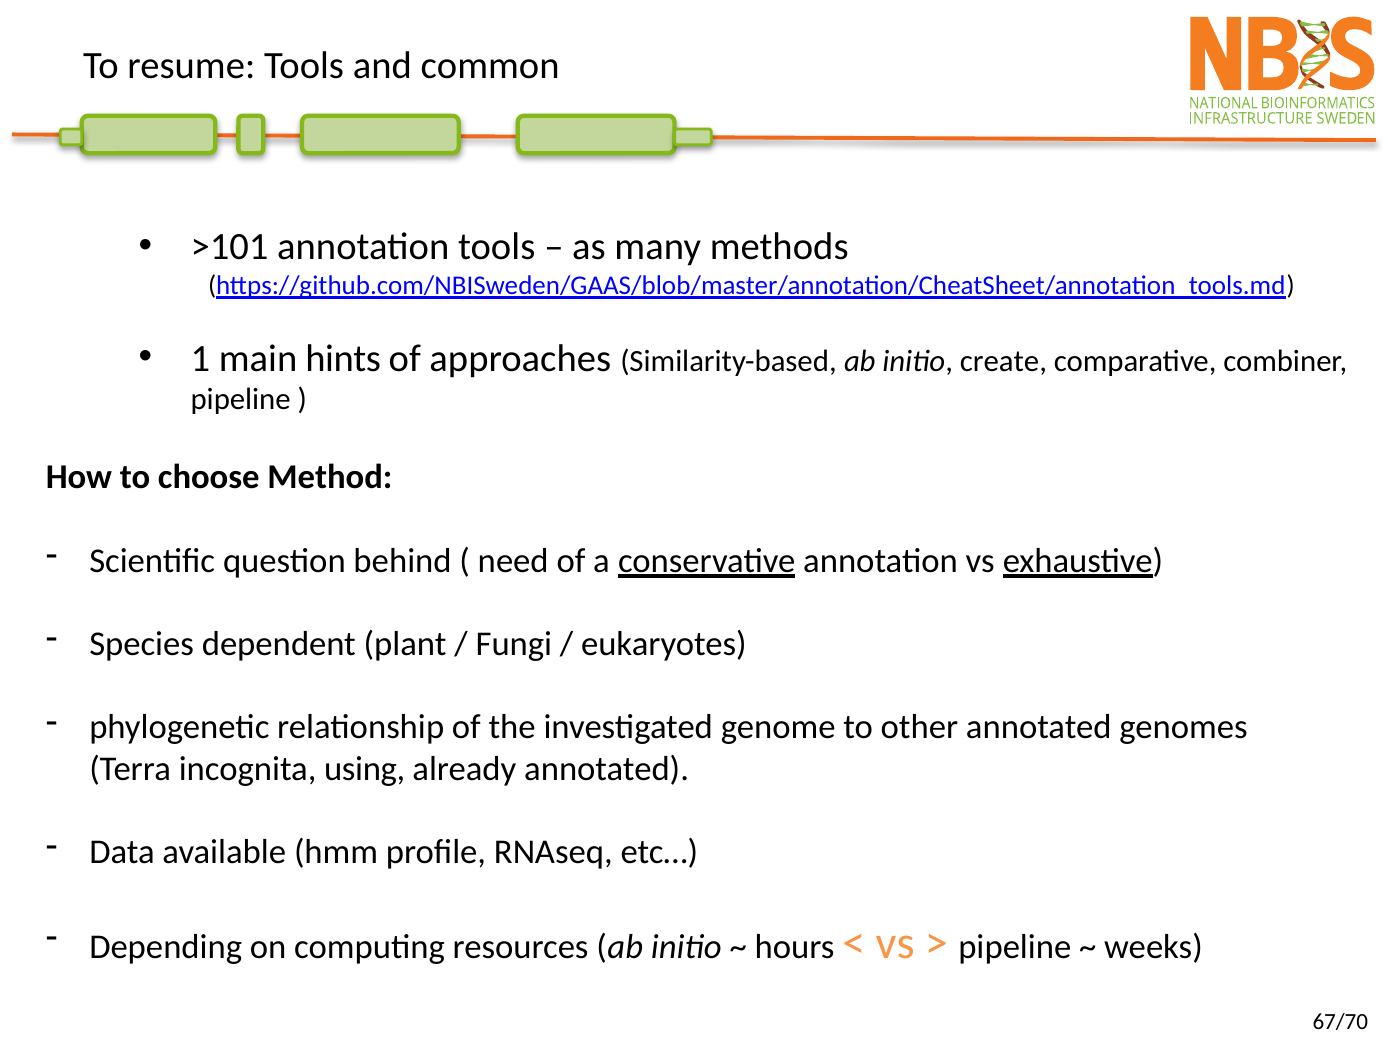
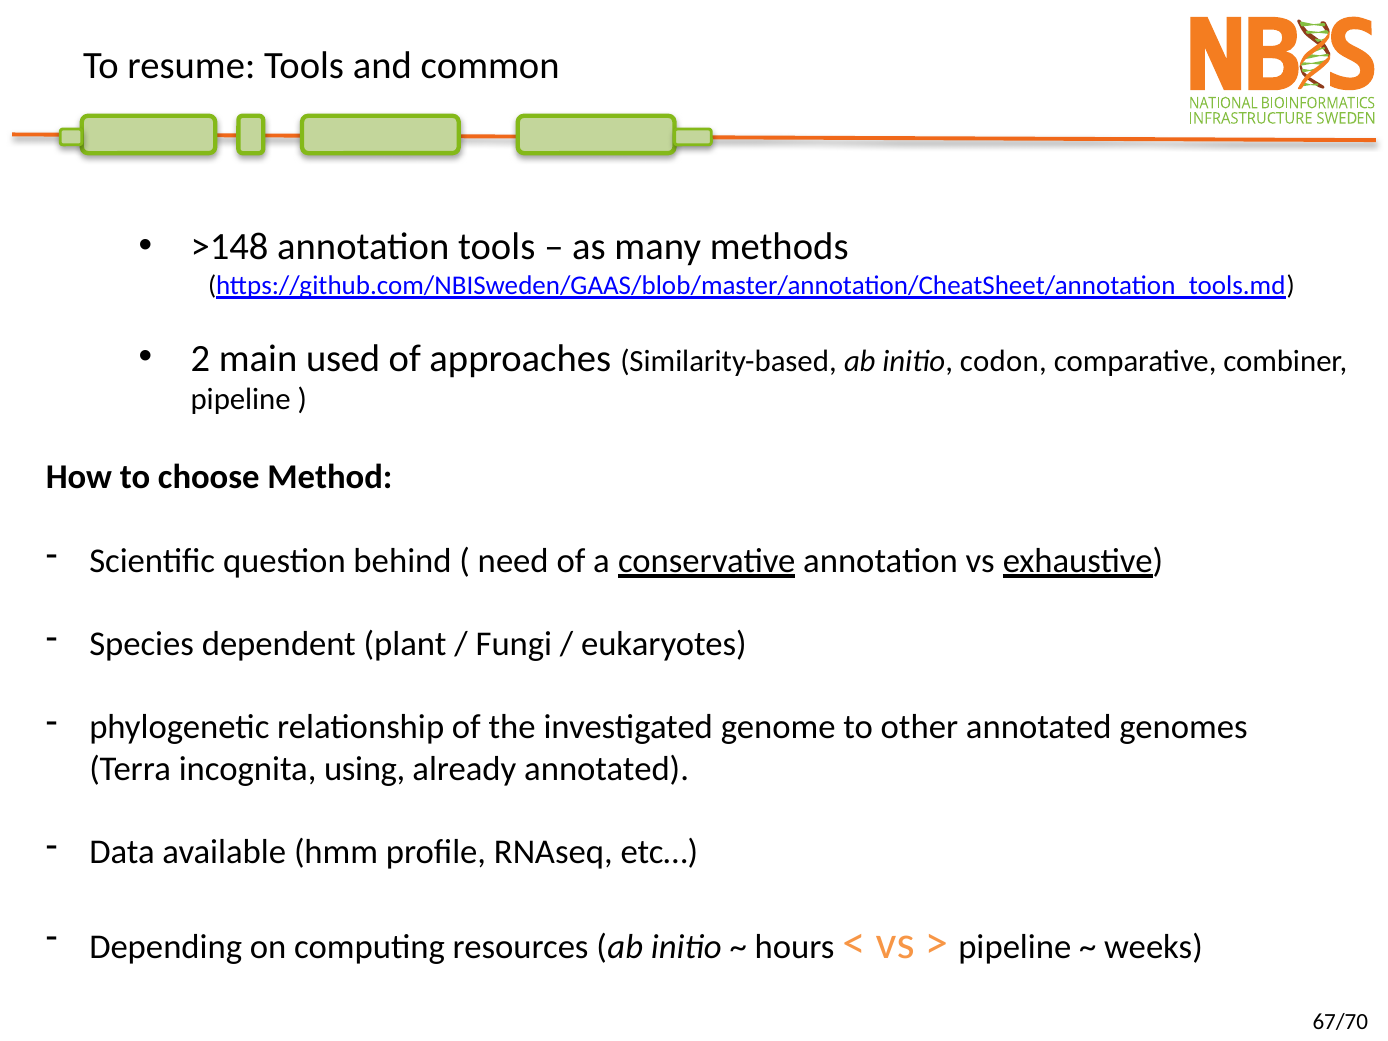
>101: >101 -> >148 (230, 247)
1: 1 -> 2 (200, 358)
hints: hints -> used (343, 358)
create: create -> codon (1003, 361)
